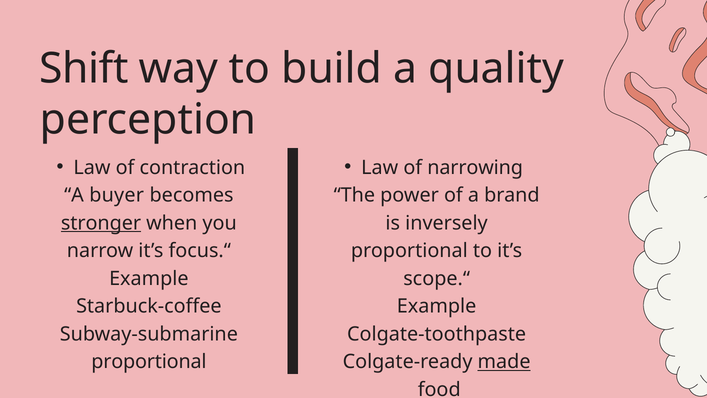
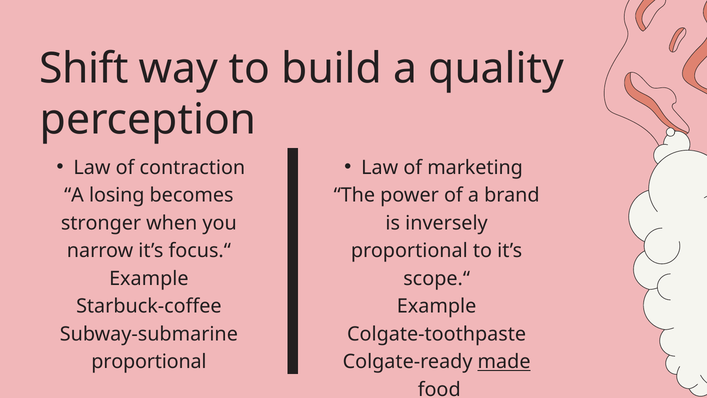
narrowing: narrowing -> marketing (475, 167)
buyer: buyer -> losing (117, 195)
stronger underline: present -> none (101, 223)
